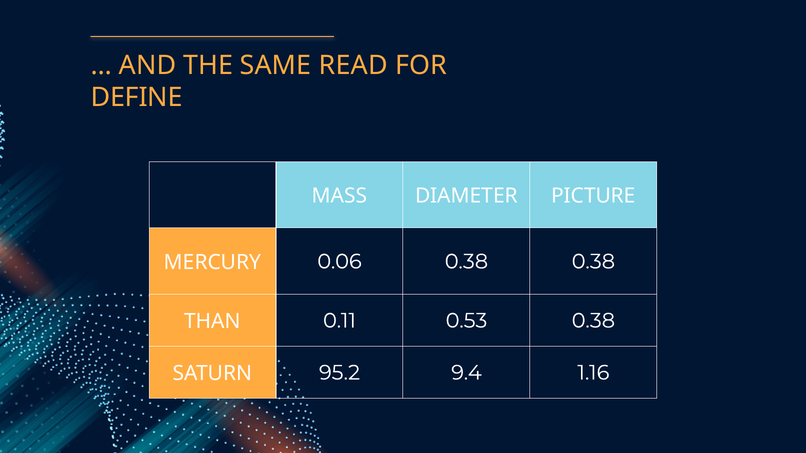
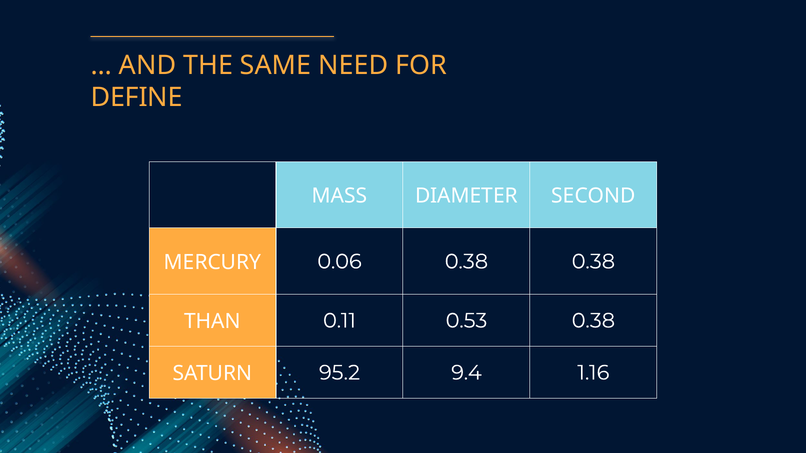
READ: READ -> NEED (353, 65)
PICTURE: PICTURE -> SECOND (593, 196)
